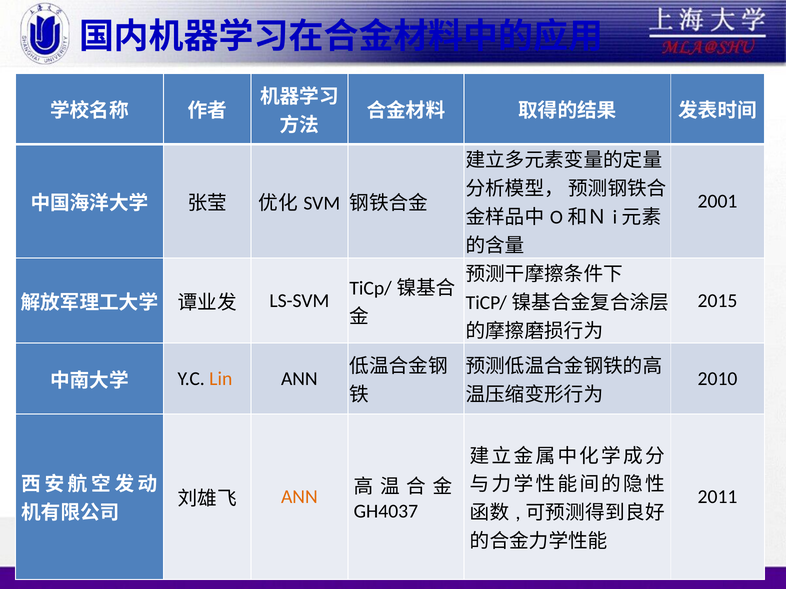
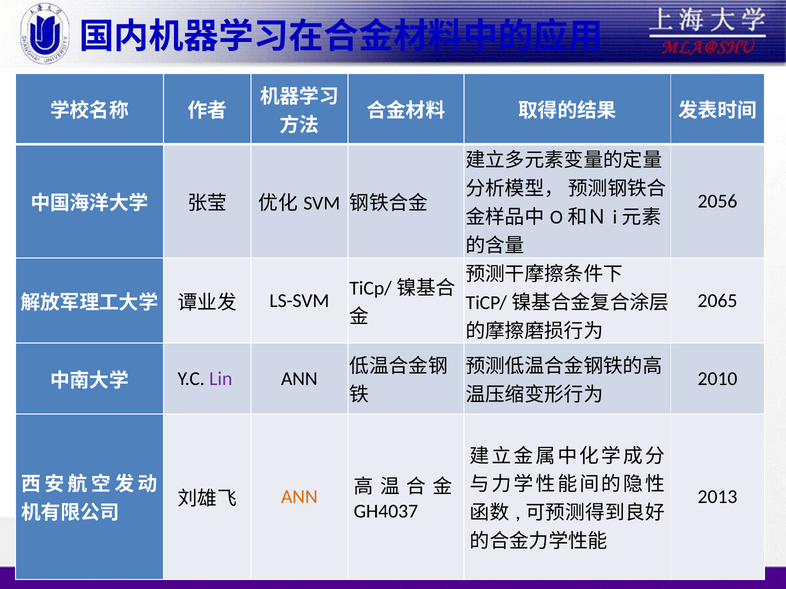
2001: 2001 -> 2056 (718, 201)
2015: 2015 -> 2065 (718, 301)
Lin colour: orange -> purple (221, 379)
2011: 2011 -> 2013 (718, 497)
